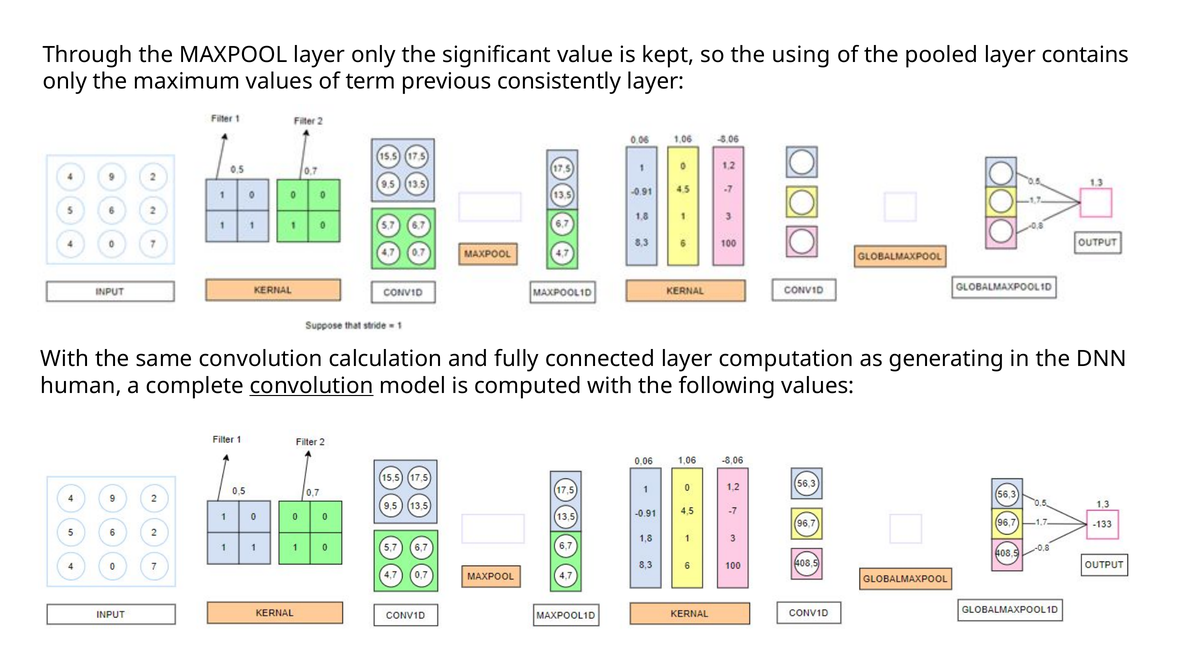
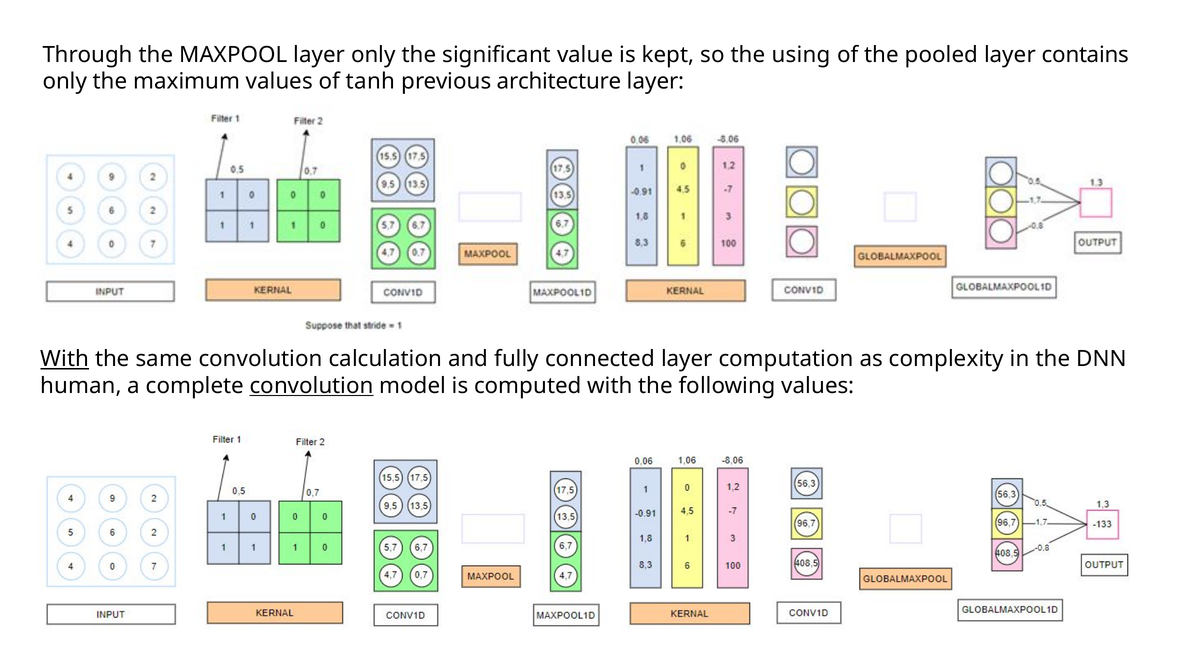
term: term -> tanh (370, 82)
consistently: consistently -> architecture (559, 82)
With underline: none -> present (65, 359)
generating: generating -> complexity (946, 359)
